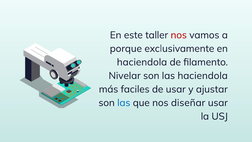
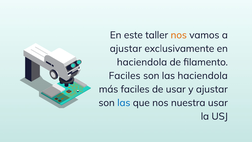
nos colour: red -> orange (179, 35)
porque: porque -> ajustar (126, 49)
Nivelar: Nivelar -> Faciles (125, 76)
diseñar: diseñar -> nuestra (188, 103)
